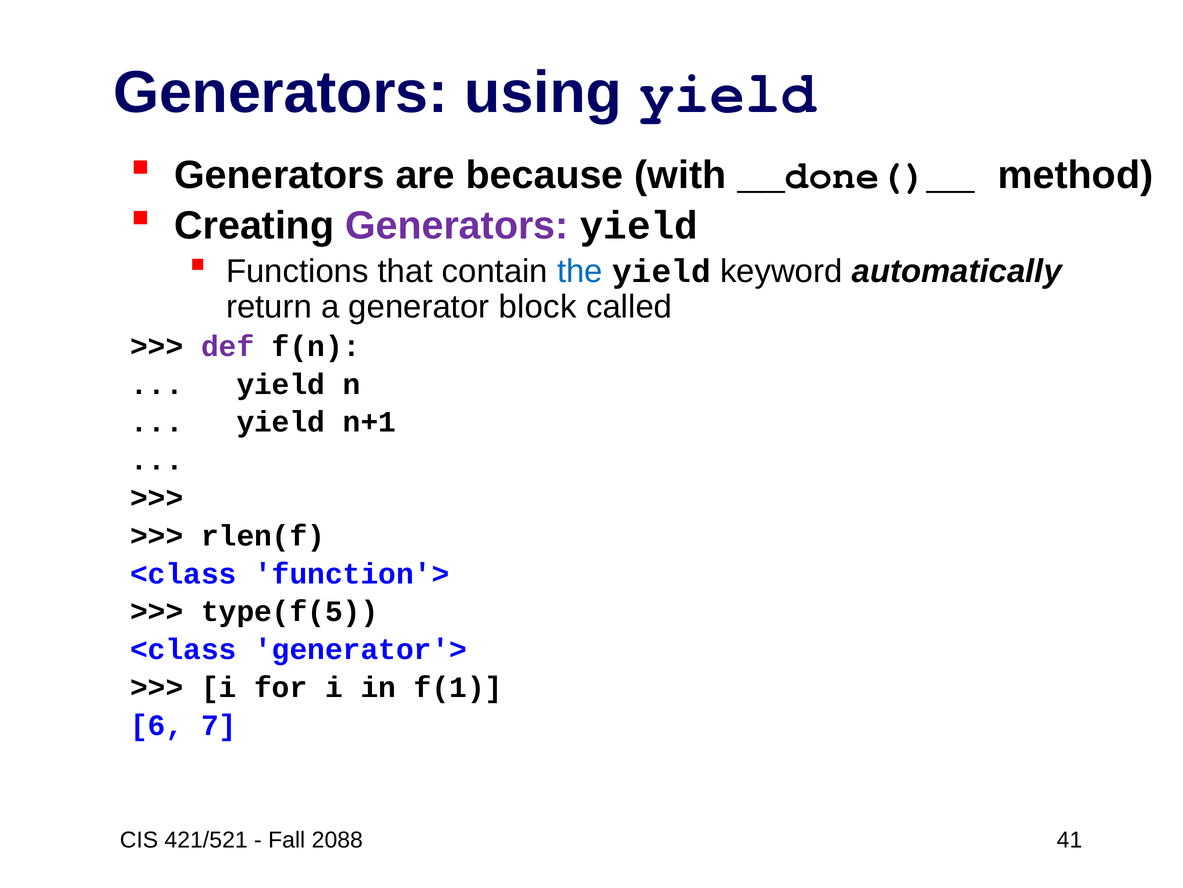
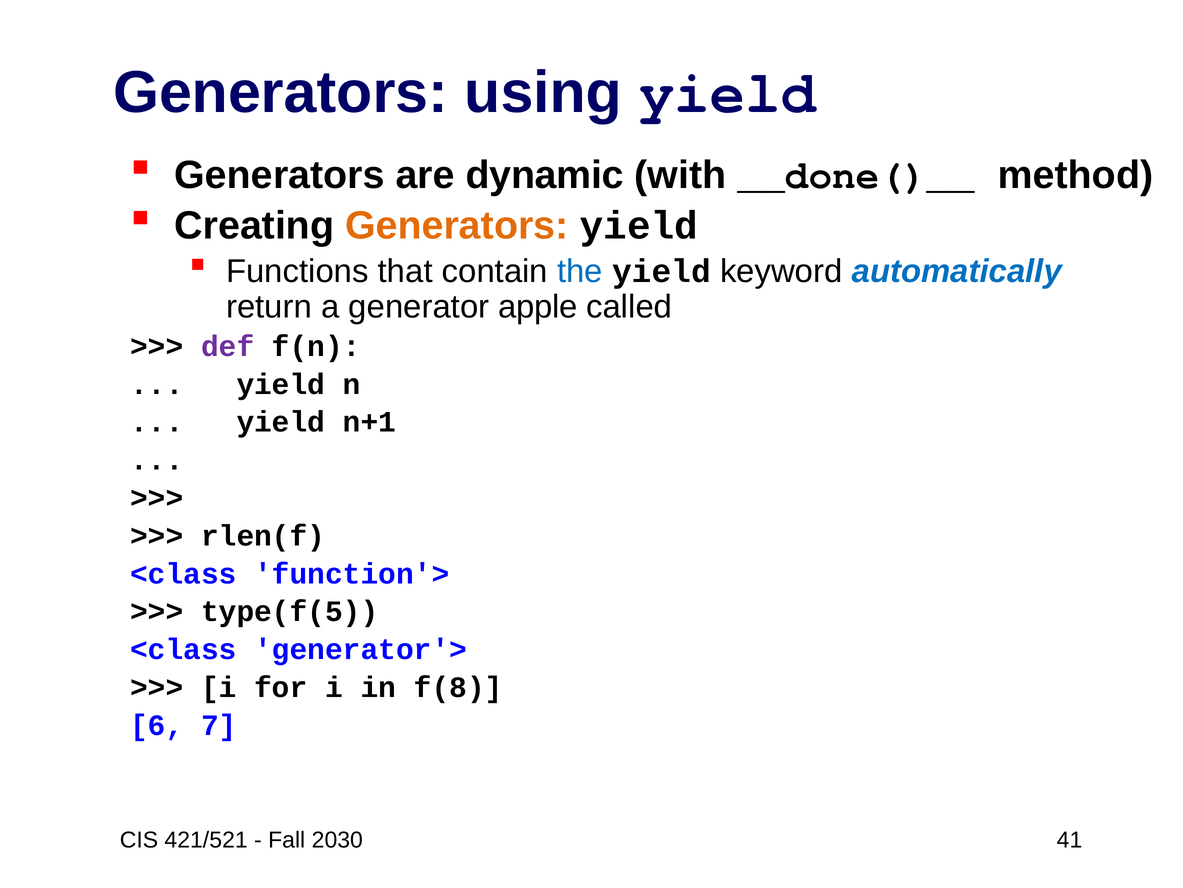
because: because -> dynamic (545, 175)
Generators colour: purple -> orange (457, 225)
automatically colour: black -> blue (957, 271)
block: block -> apple (538, 306)
f(1: f(1 -> f(8 (458, 687)
2088: 2088 -> 2030 (337, 840)
